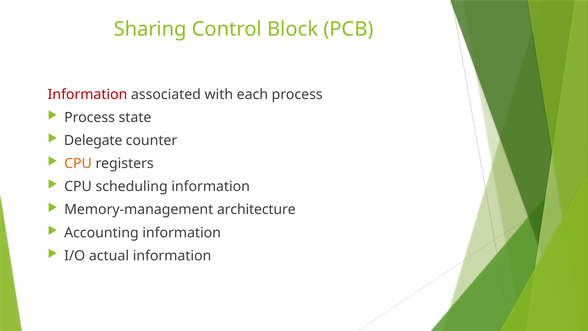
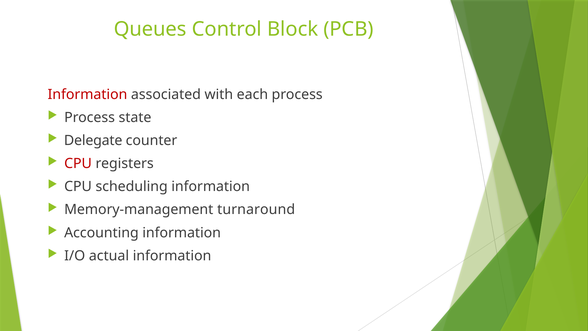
Sharing: Sharing -> Queues (150, 29)
CPU colour: orange -> red (78, 163)
architecture: architecture -> turnaround (256, 210)
